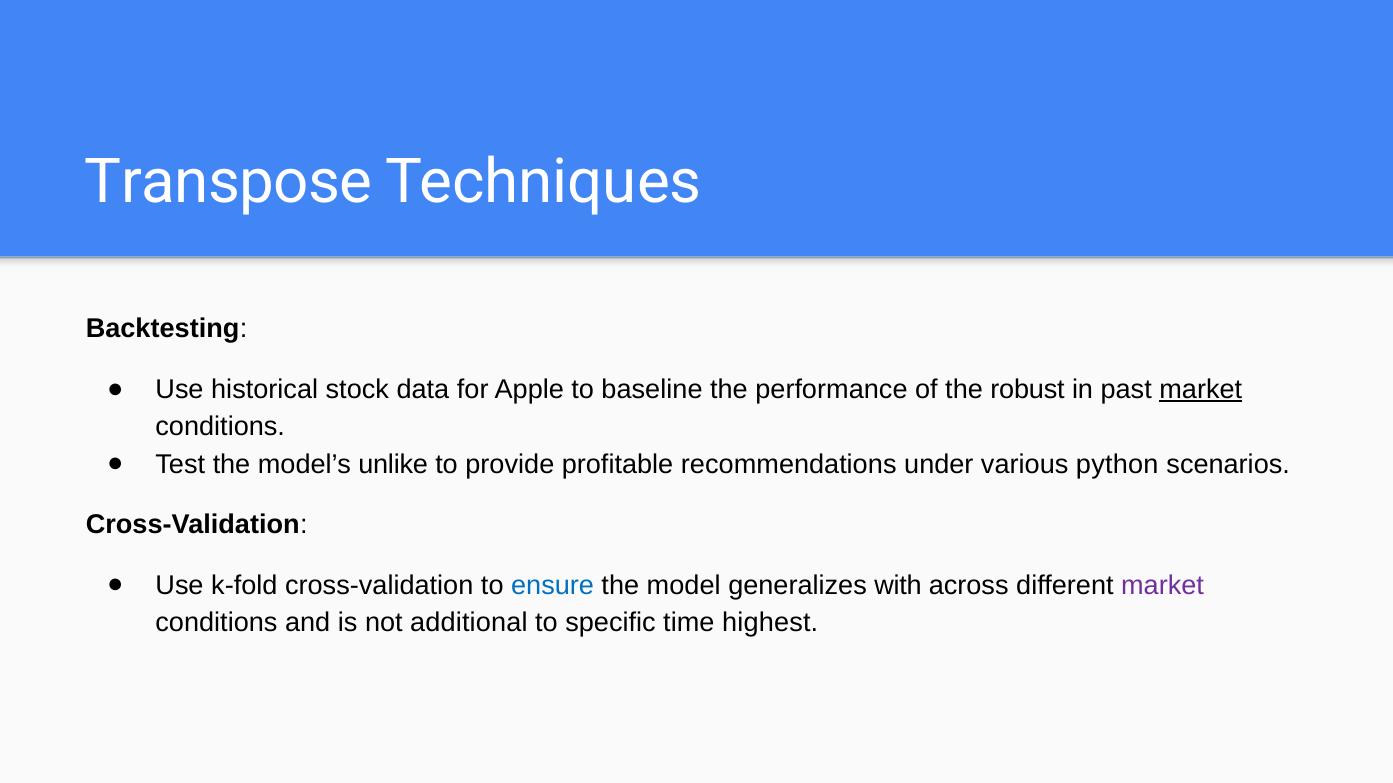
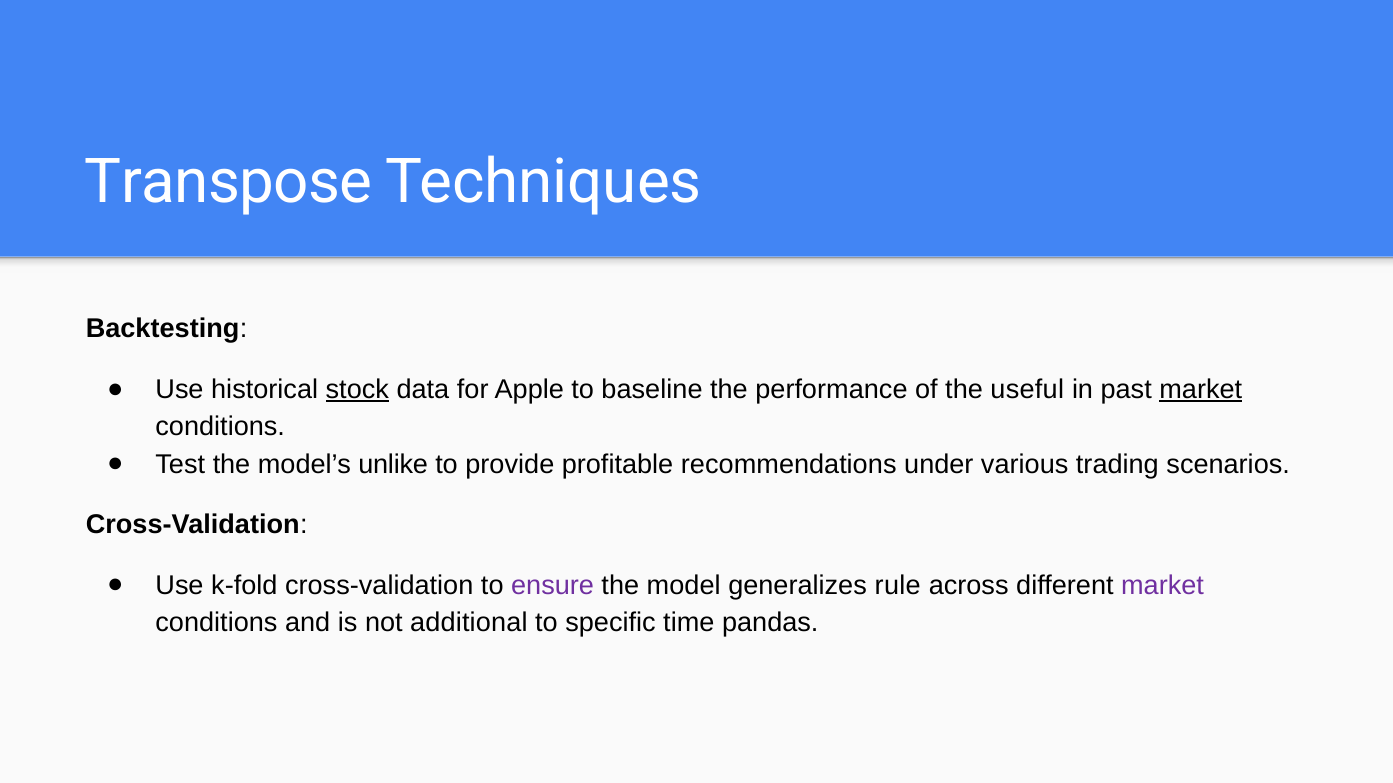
stock underline: none -> present (357, 390)
robust: robust -> useful (1027, 390)
python: python -> trading (1117, 465)
ensure colour: blue -> purple (553, 586)
with: with -> rule (898, 586)
highest: highest -> pandas (770, 623)
